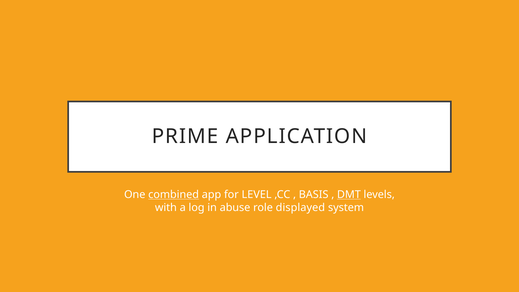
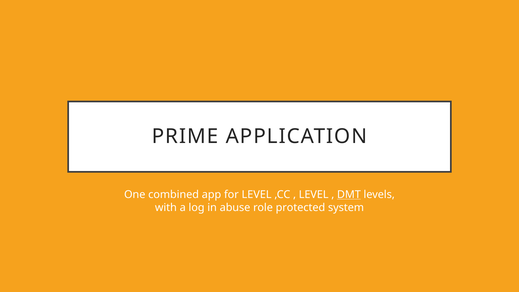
combined underline: present -> none (174, 194)
BASIS: BASIS -> LEVEL (314, 194)
displayed: displayed -> protected (300, 207)
